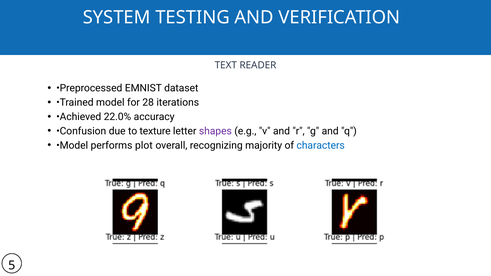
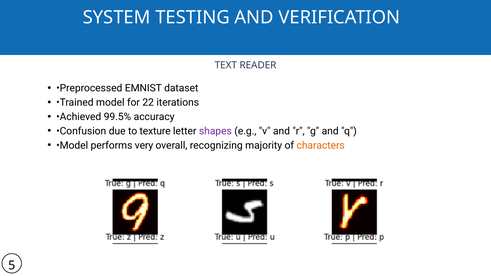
28: 28 -> 22 (148, 103)
22.0%: 22.0% -> 99.5% (117, 117)
plot: plot -> very (144, 146)
characters colour: blue -> orange (321, 146)
